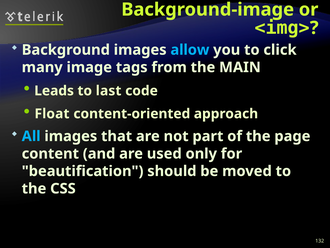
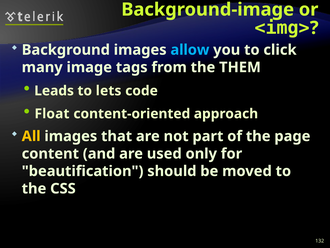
MAIN: MAIN -> THEM (240, 67)
last: last -> lets (109, 91)
All colour: light blue -> yellow (31, 136)
